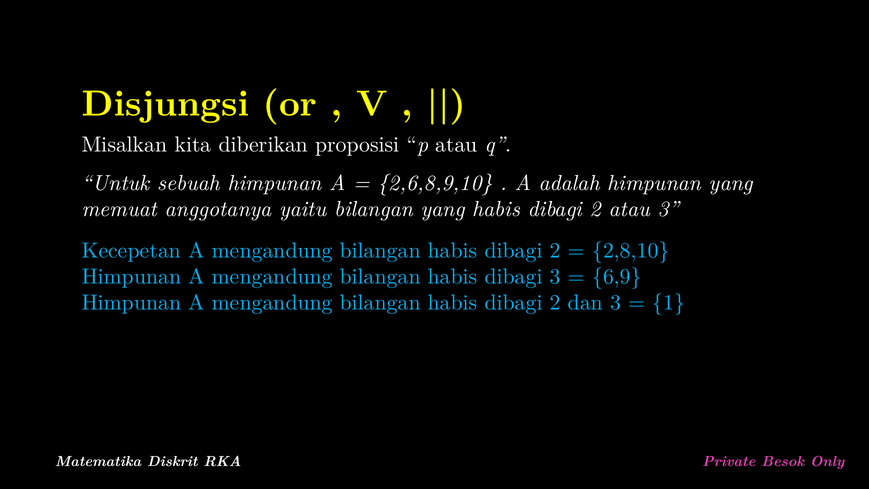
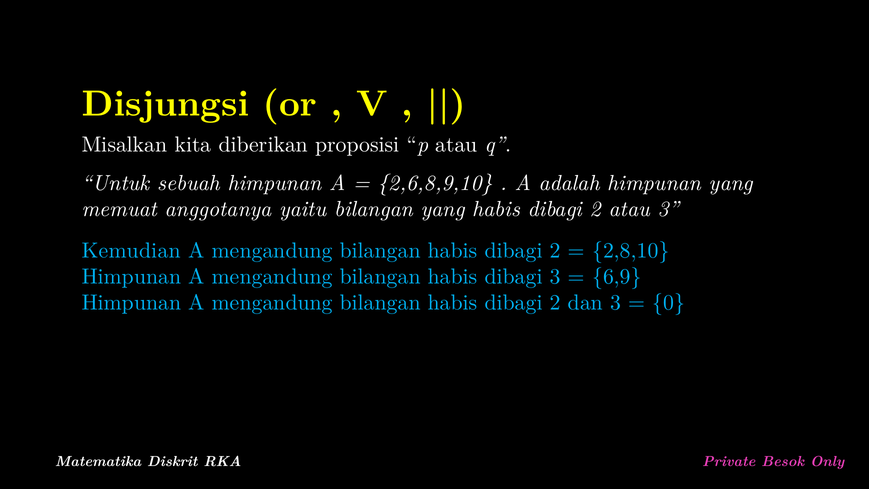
Kecepetan: Kecepetan -> Kemudian (131, 250)
1: 1 -> 0 (669, 302)
